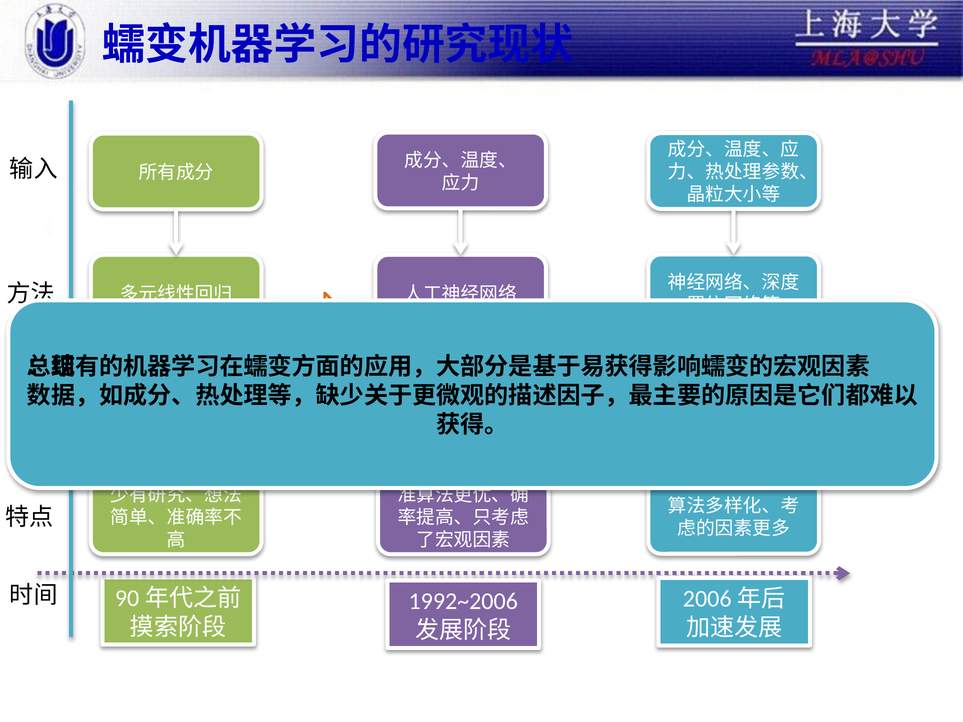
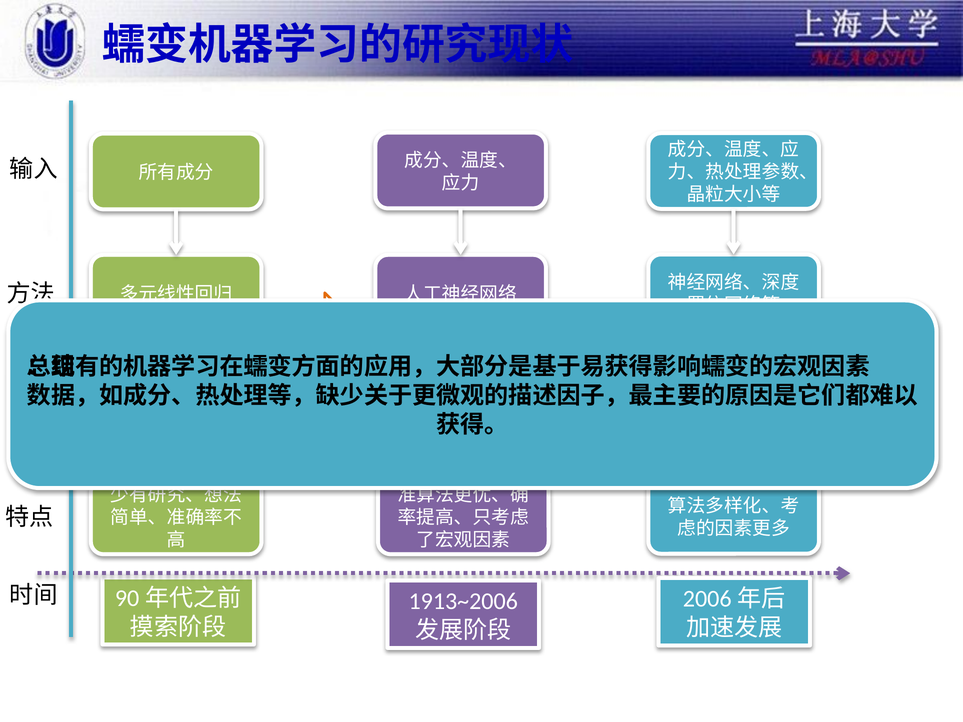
1992~2006: 1992~2006 -> 1913~2006 (463, 602)
